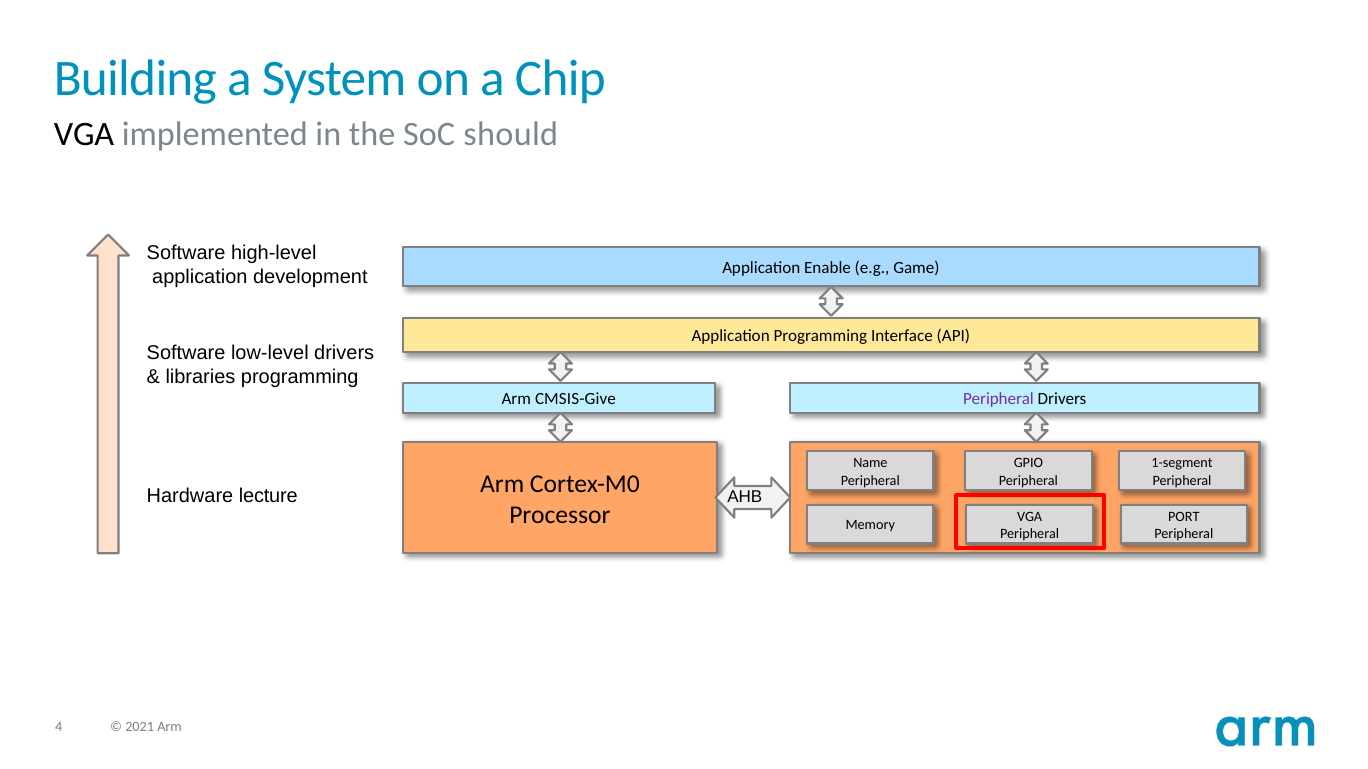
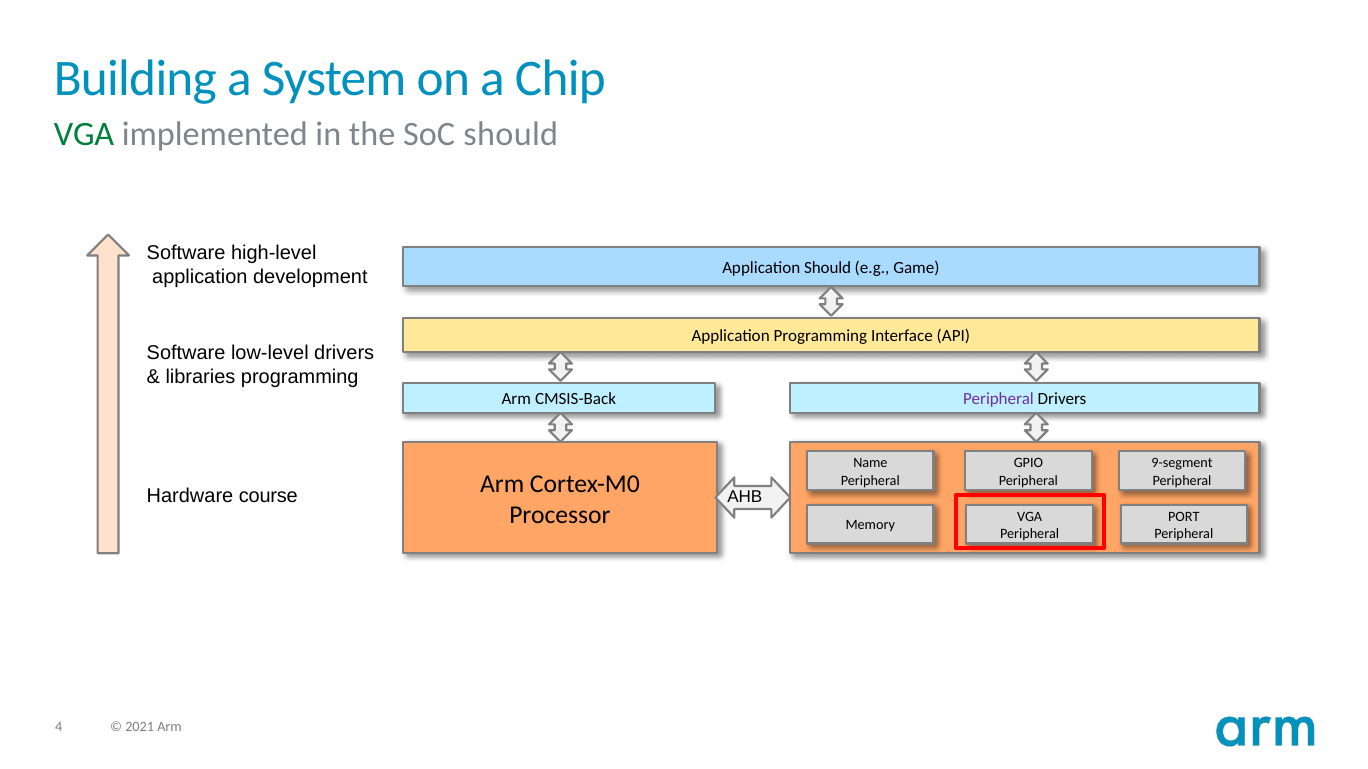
VGA colour: black -> green (84, 134)
Application Enable: Enable -> Should (828, 268)
CMSIS-Give: CMSIS-Give -> CMSIS-Back (576, 399)
1-segment: 1-segment -> 9-segment (1182, 464)
lecture: lecture -> course (268, 496)
